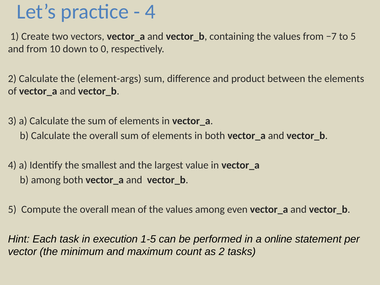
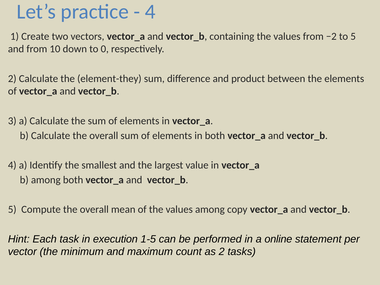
−7: −7 -> −2 (331, 36)
element-args: element-args -> element-they (109, 79)
even: even -> copy (237, 209)
